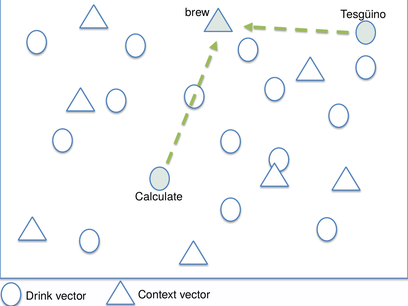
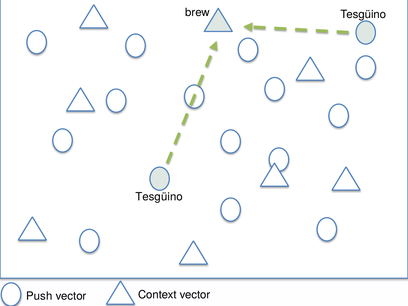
Calculate: Calculate -> Tesgüino (159, 197)
Drink: Drink -> Push (39, 296)
